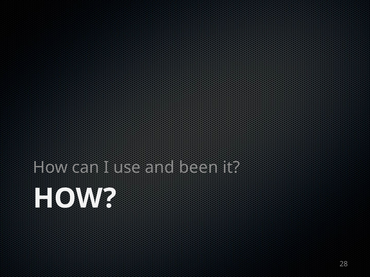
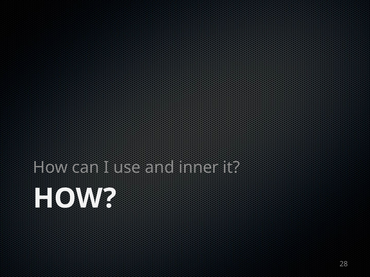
been: been -> inner (199, 168)
